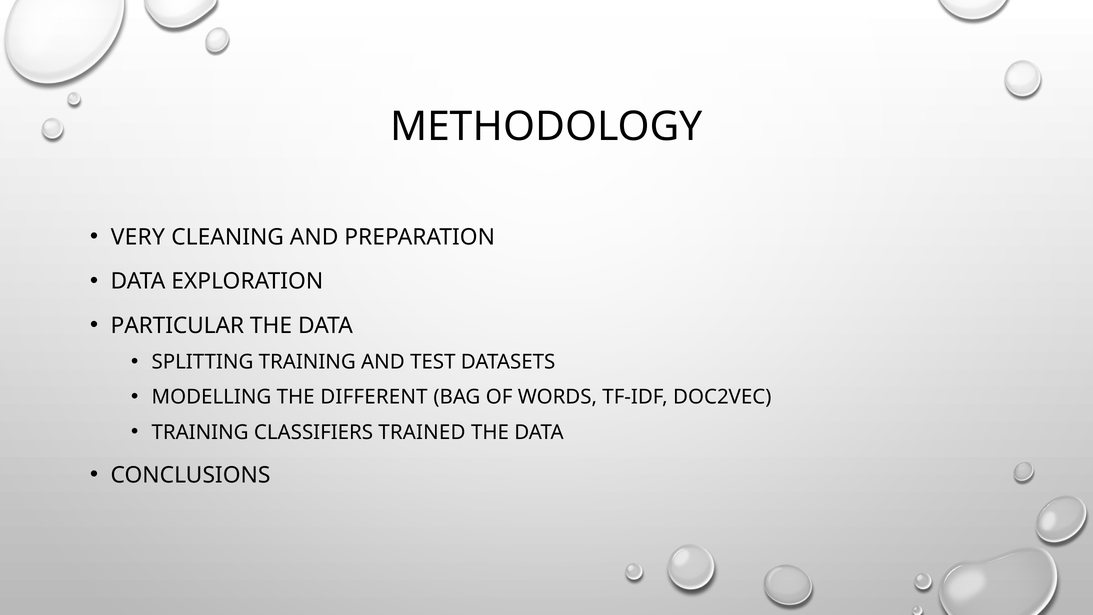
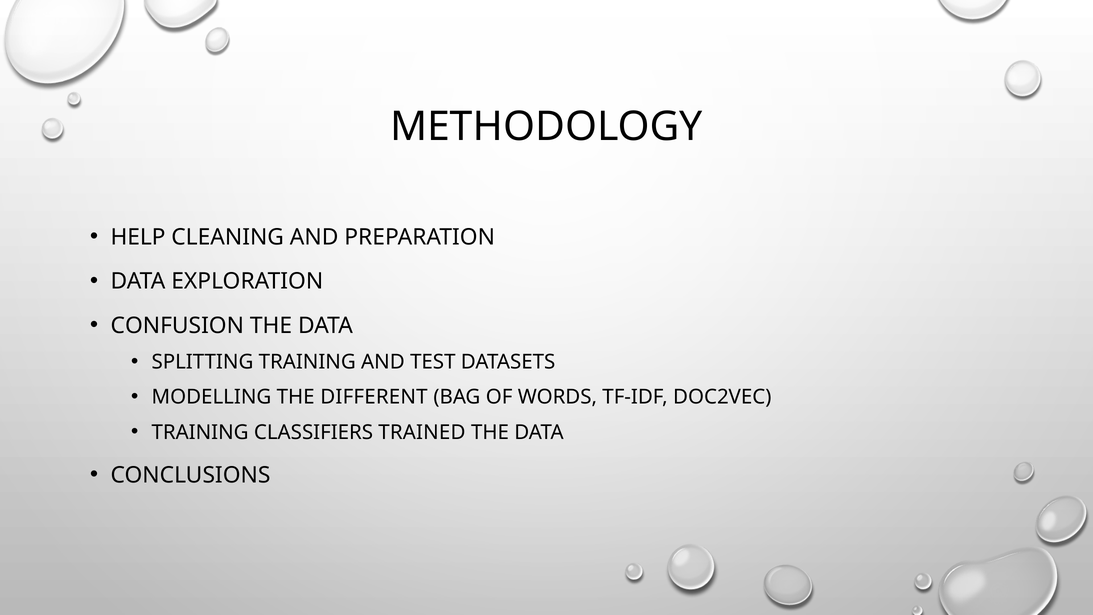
VERY: VERY -> HELP (138, 237)
PARTICULAR: PARTICULAR -> CONFUSION (177, 325)
